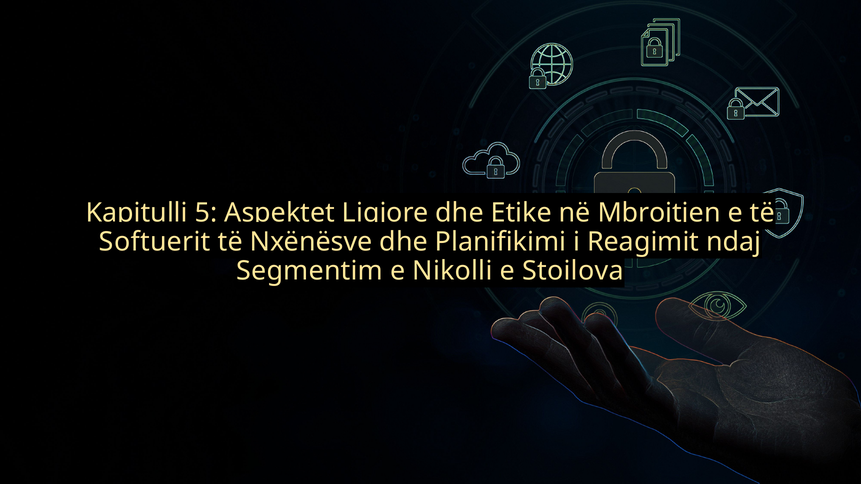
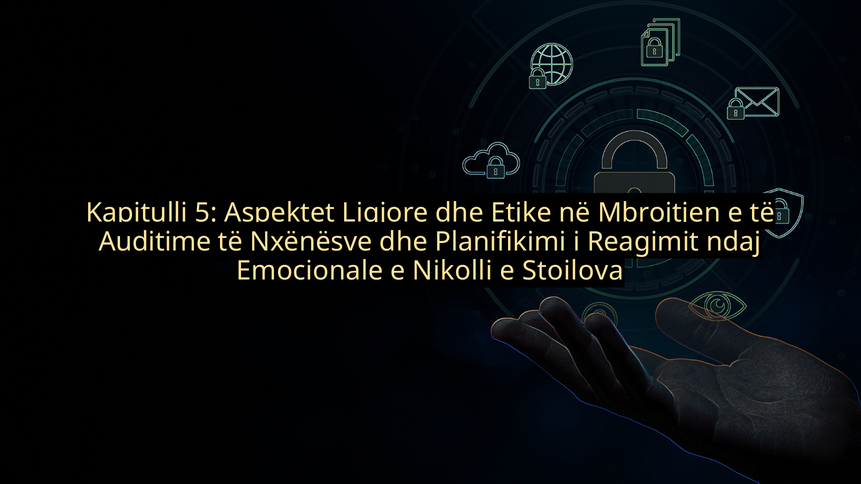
Softuerit: Softuerit -> Auditime (155, 242)
Segmentim: Segmentim -> Emocionale (310, 271)
